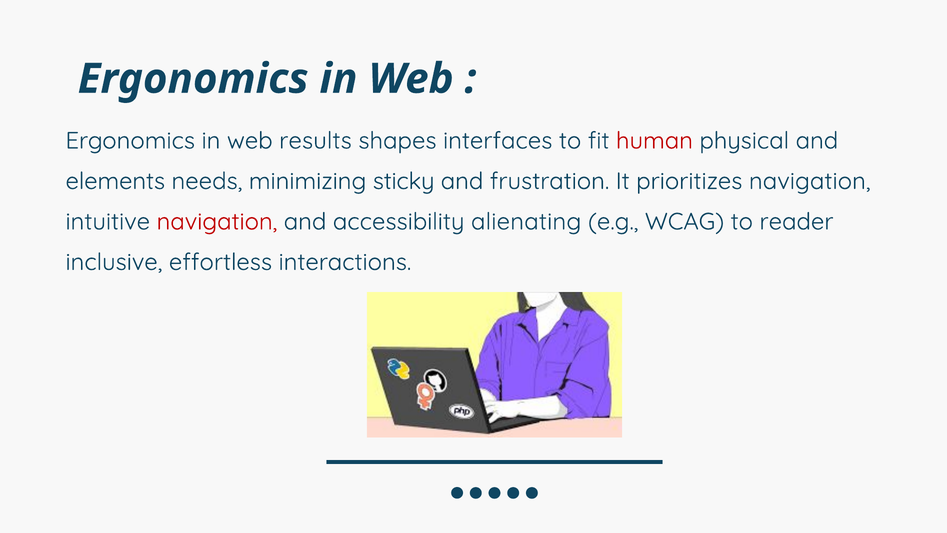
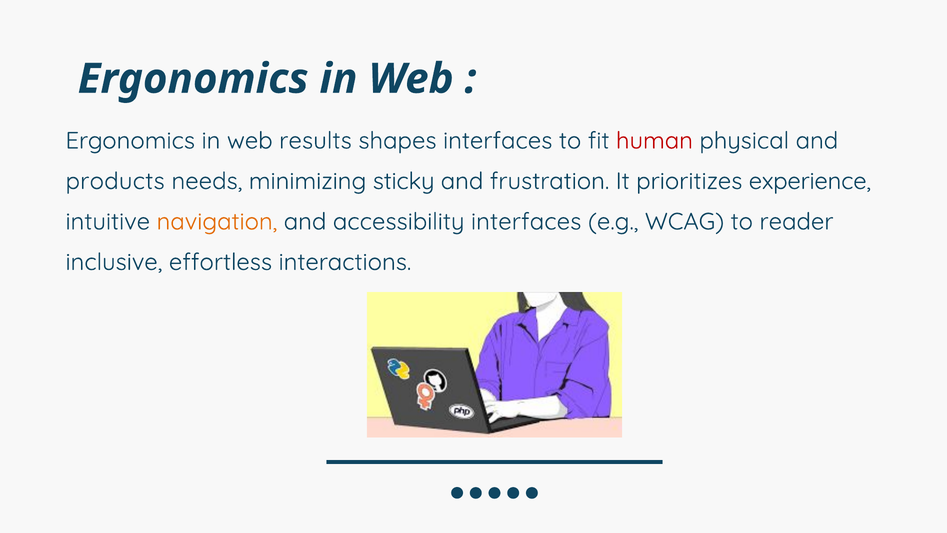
elements: elements -> products (115, 181)
prioritizes navigation: navigation -> experience (810, 181)
navigation colour: red -> orange (217, 222)
accessibility alienating: alienating -> interfaces (526, 222)
